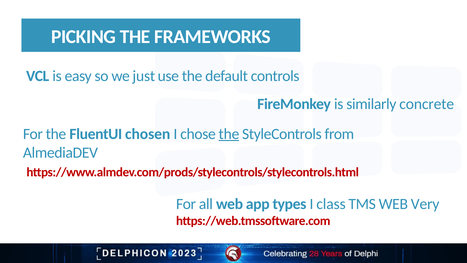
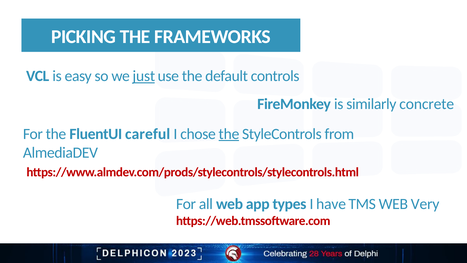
just underline: none -> present (144, 76)
chosen: chosen -> careful (148, 134)
class: class -> have (331, 204)
